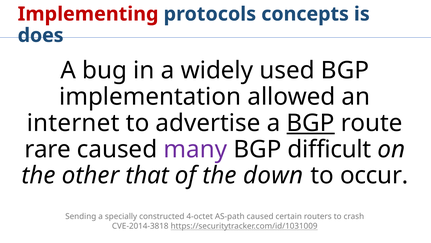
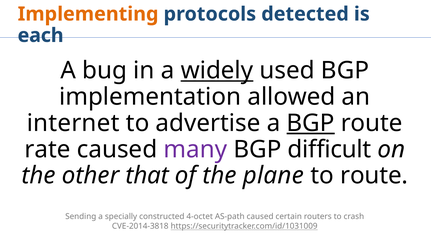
Implementing colour: red -> orange (88, 14)
concepts: concepts -> detected (305, 14)
does: does -> each (41, 35)
widely underline: none -> present (217, 70)
rare: rare -> rate (48, 149)
down: down -> plane (273, 175)
to occur: occur -> route (374, 175)
